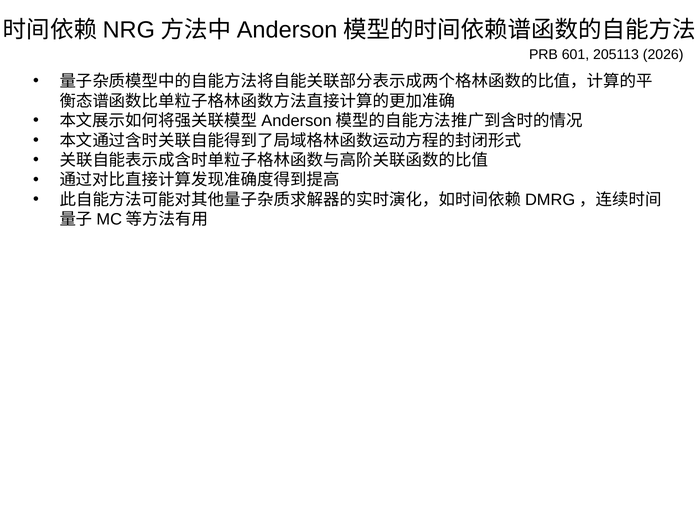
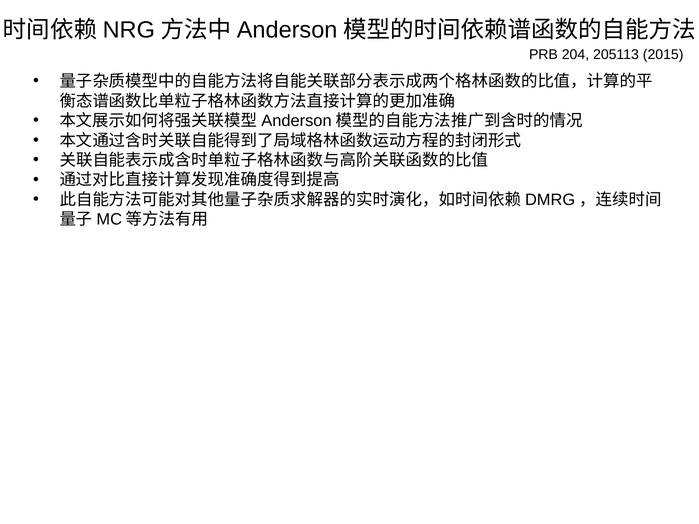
601: 601 -> 204 (575, 54)
2026: 2026 -> 2015 (663, 54)
